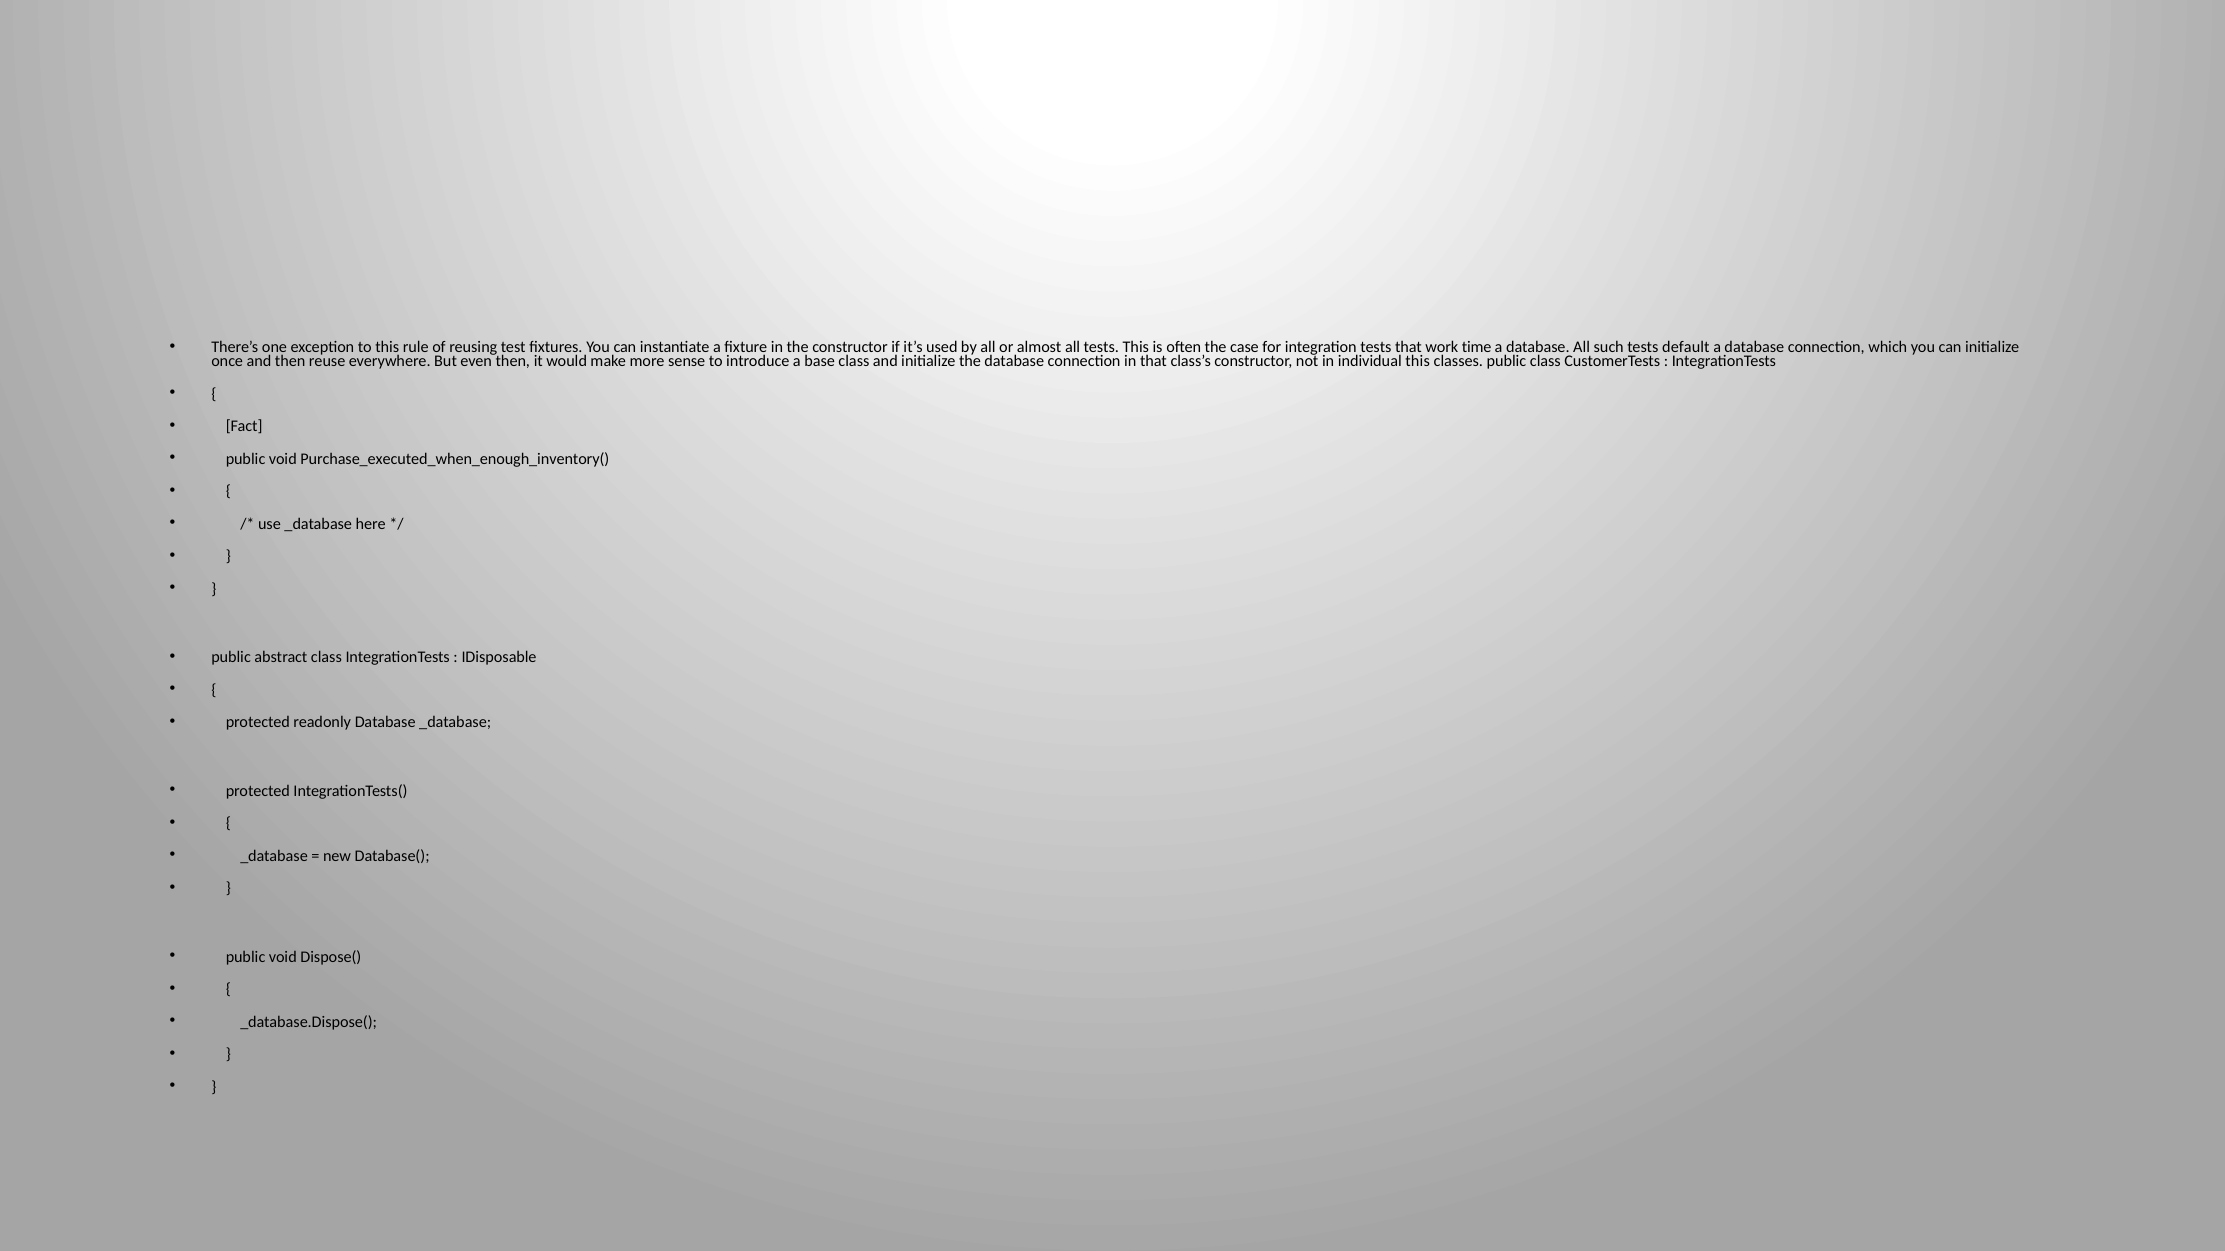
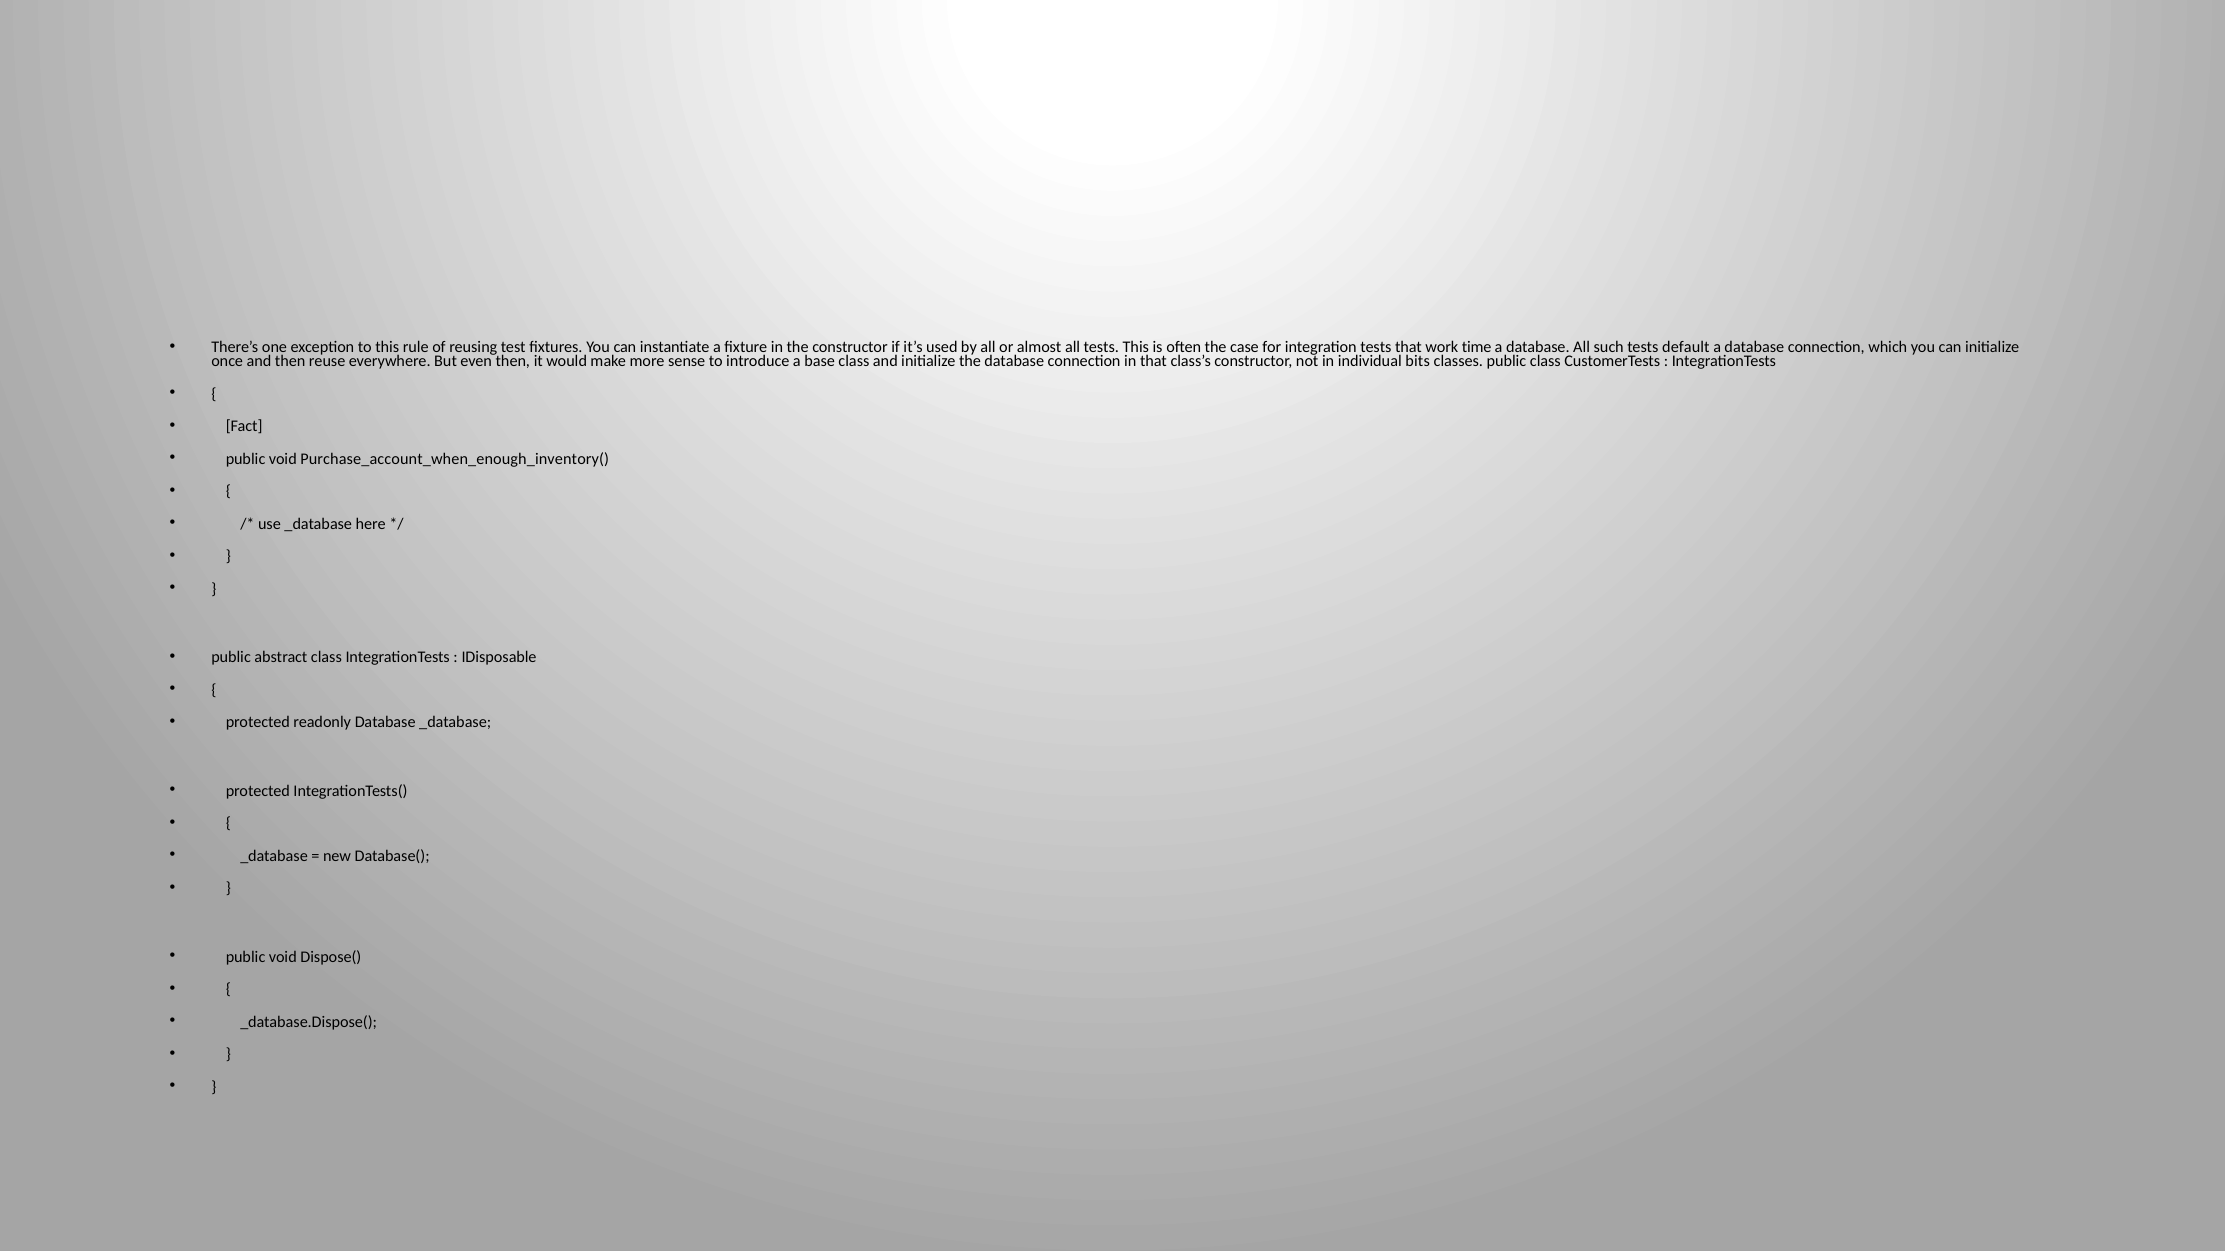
individual this: this -> bits (1418, 361)
Purchase_executed_when_enough_inventory(: Purchase_executed_when_enough_inventory( -> Purchase_account_when_enough_inventory( (455, 459)
